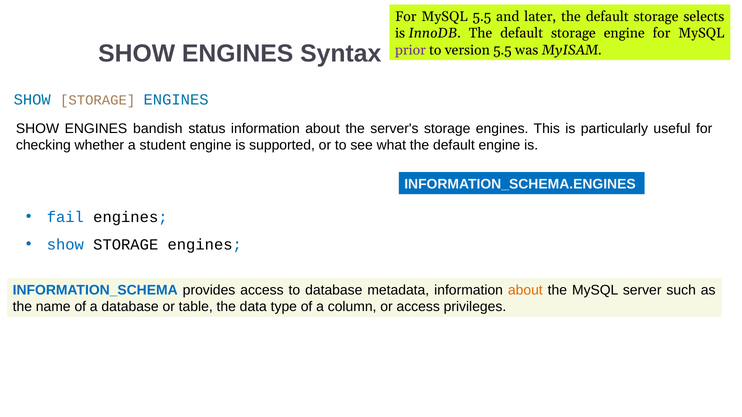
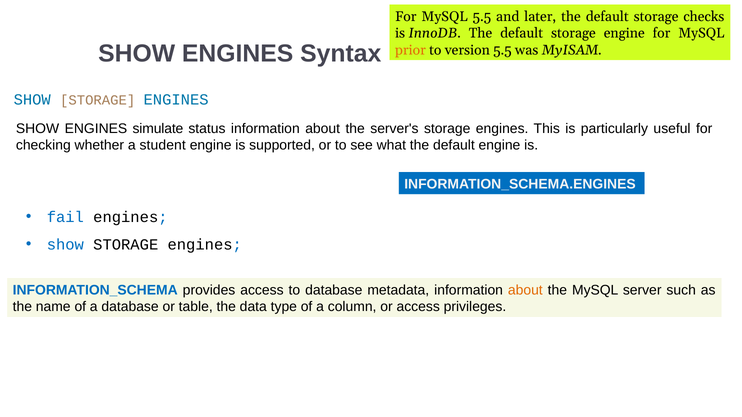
selects: selects -> checks (704, 17)
prior colour: purple -> orange (410, 50)
bandish: bandish -> simulate (158, 129)
